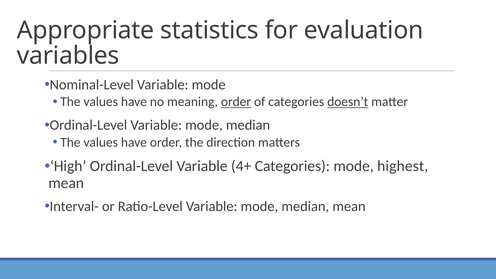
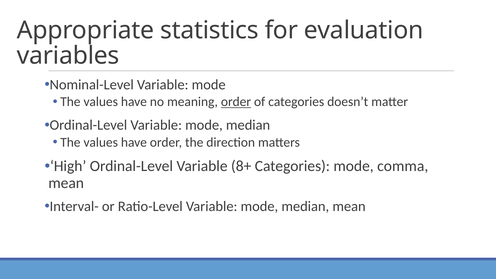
doesn’t underline: present -> none (348, 102)
4+: 4+ -> 8+ (241, 166)
highest: highest -> comma (403, 166)
